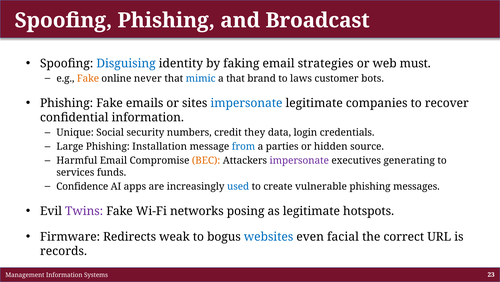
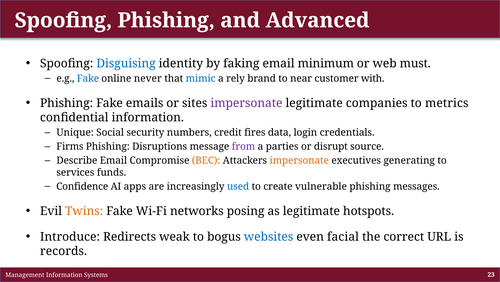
Broadcast: Broadcast -> Advanced (318, 20)
strategies: strategies -> minimum (326, 63)
Fake colour: orange -> blue (88, 78)
a that: that -> rely (236, 78)
laws: laws -> near (301, 78)
bots: bots -> with (373, 78)
impersonate colour: blue -> purple (246, 103)
recover: recover -> metrics (447, 103)
they: they -> fires (255, 132)
Large: Large -> Firms (70, 146)
Installation: Installation -> Disruptions (160, 146)
from colour: blue -> purple (243, 146)
hidden: hidden -> disrupt (331, 146)
Harmful: Harmful -> Describe (77, 160)
impersonate colour: purple -> orange (299, 160)
Twins colour: purple -> orange (84, 211)
Firmware: Firmware -> Introduce (70, 236)
